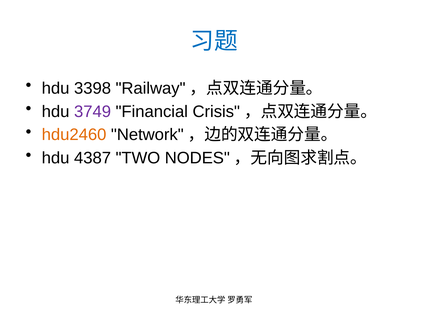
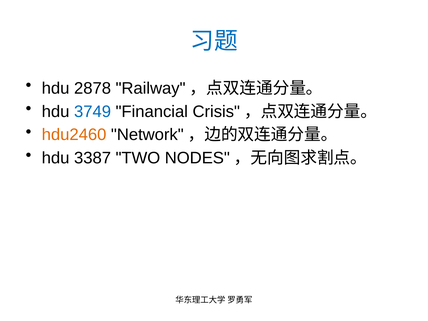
3398: 3398 -> 2878 (93, 88)
3749 colour: purple -> blue (93, 112)
4387: 4387 -> 3387 (93, 158)
